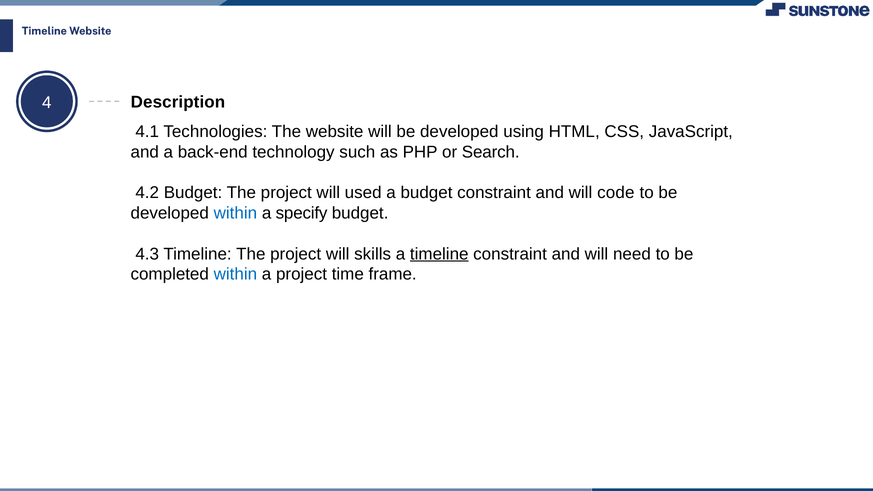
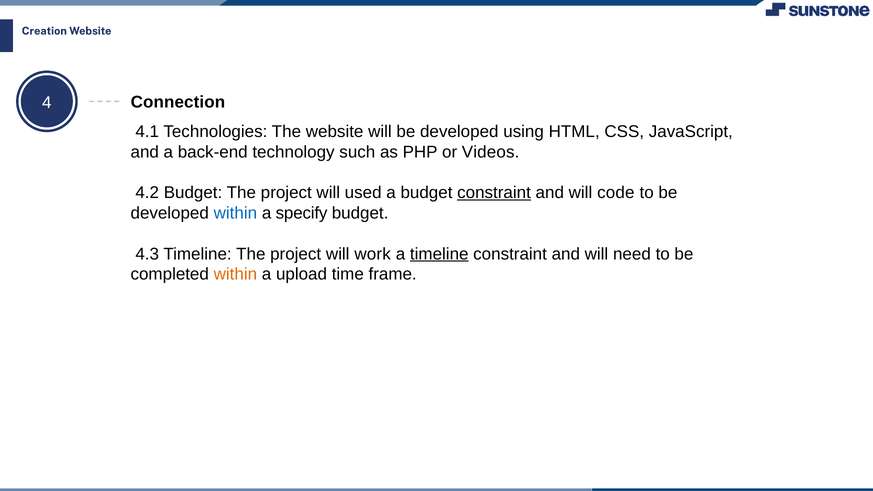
Timeline: Timeline -> Creation (44, 31)
Description: Description -> Connection (178, 102)
Search: Search -> Videos (491, 152)
constraint underline: none -> present (494, 193)
skills: skills -> work (373, 254)
within colour: blue -> orange (235, 274)
a project: project -> upload (302, 274)
